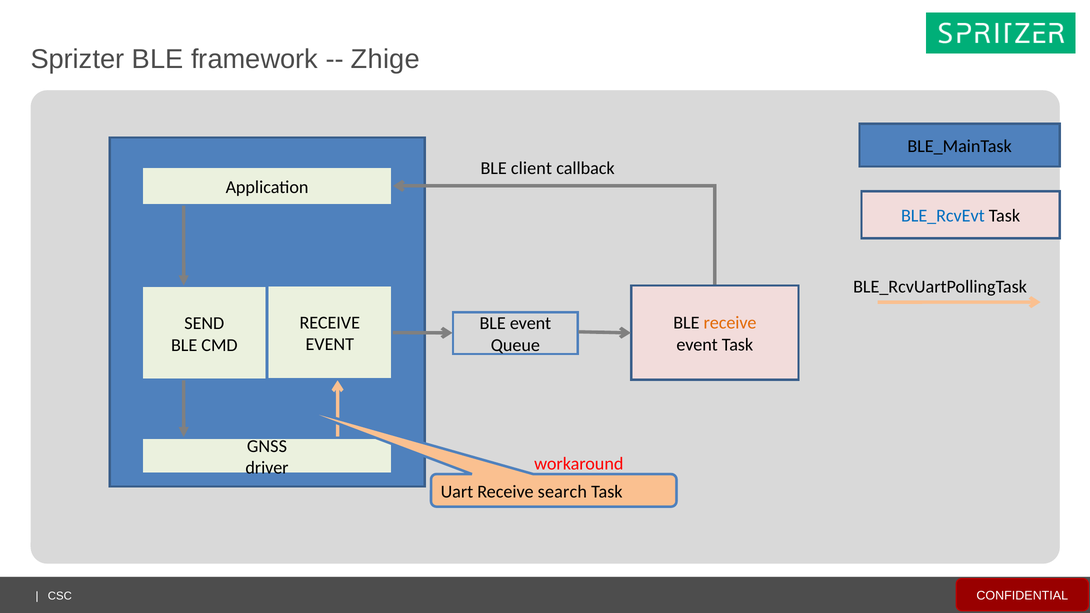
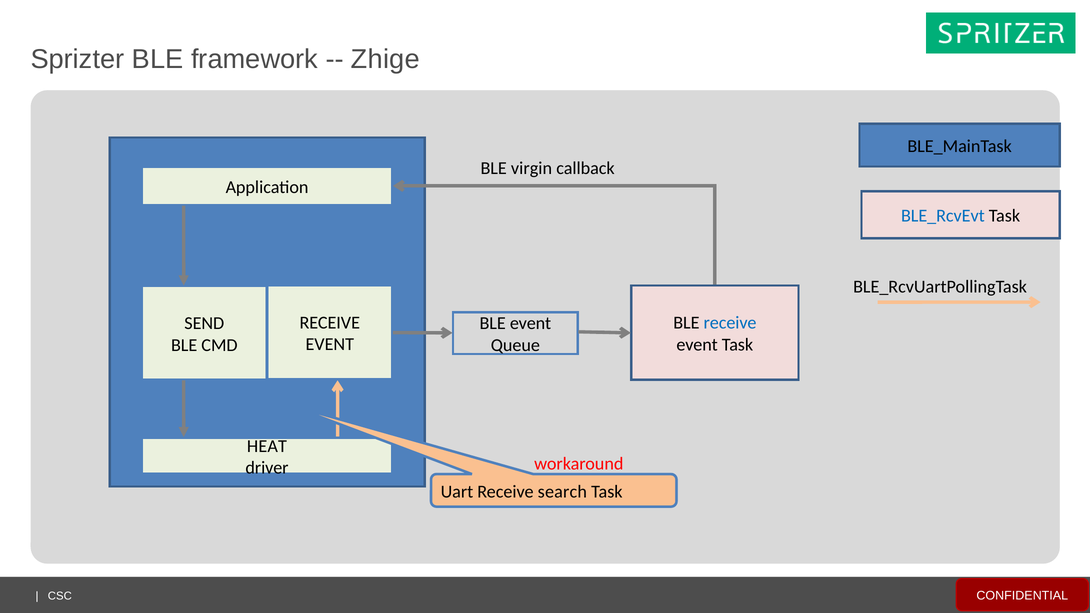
client: client -> virgin (532, 168)
receive colour: orange -> blue (730, 323)
GNSS: GNSS -> HEAT (267, 446)
